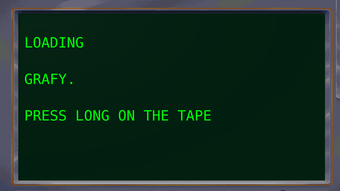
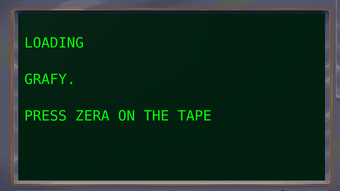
LONG: LONG -> ZERA (93, 116)
